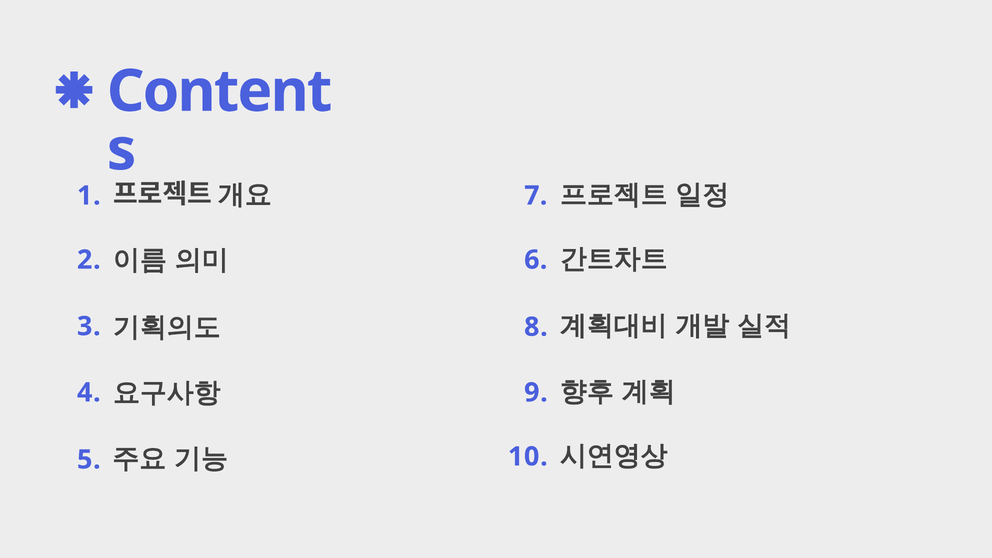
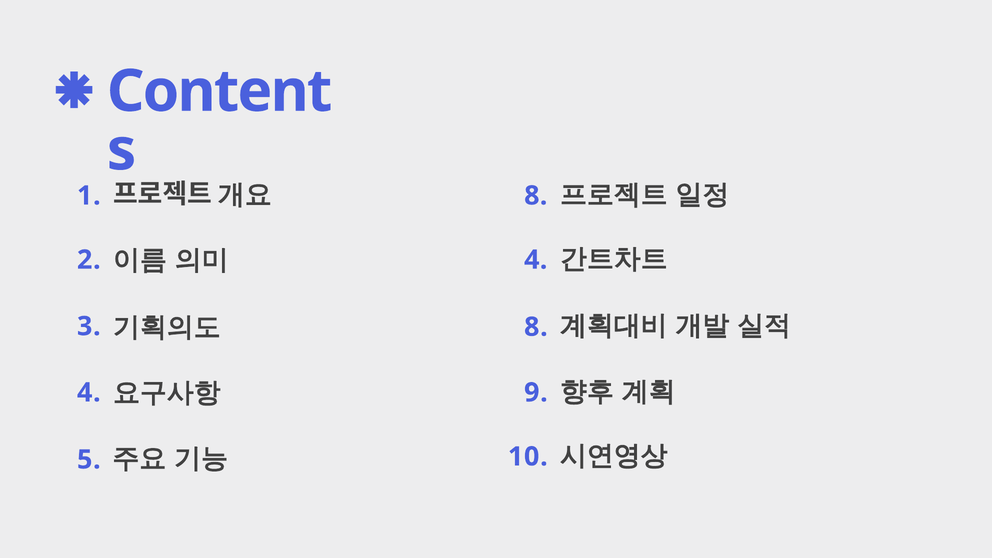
1 7: 7 -> 8 (536, 196)
2 6: 6 -> 4 (536, 260)
